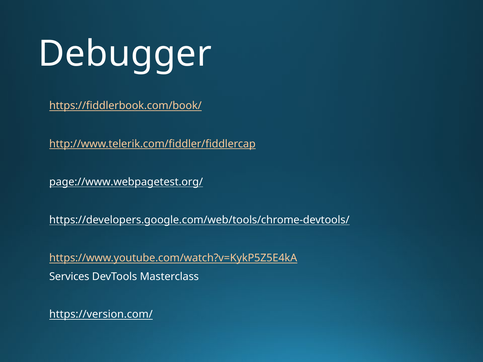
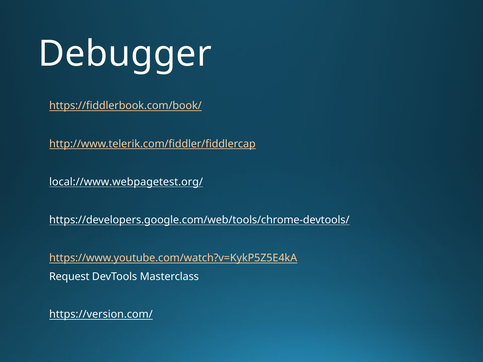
page://www.webpagetest.org/: page://www.webpagetest.org/ -> local://www.webpagetest.org/ (126, 182)
Services: Services -> Request (69, 277)
